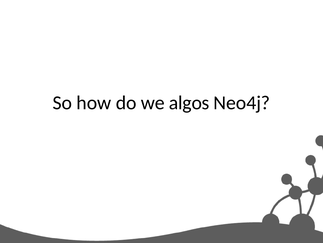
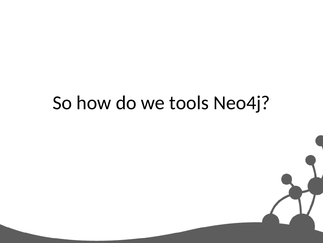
algos: algos -> tools (189, 103)
